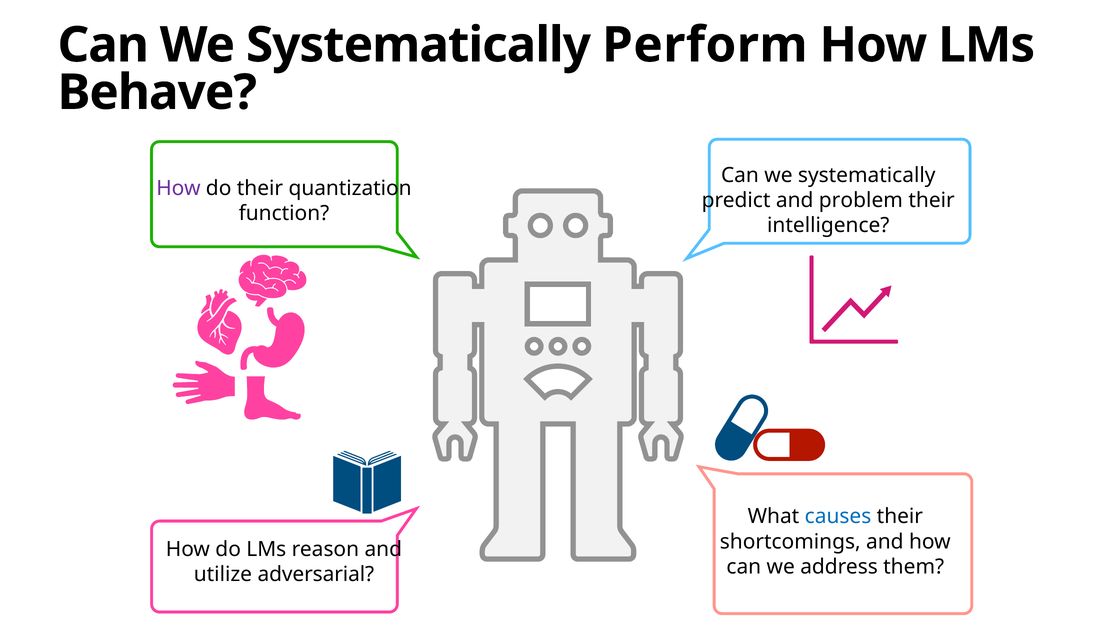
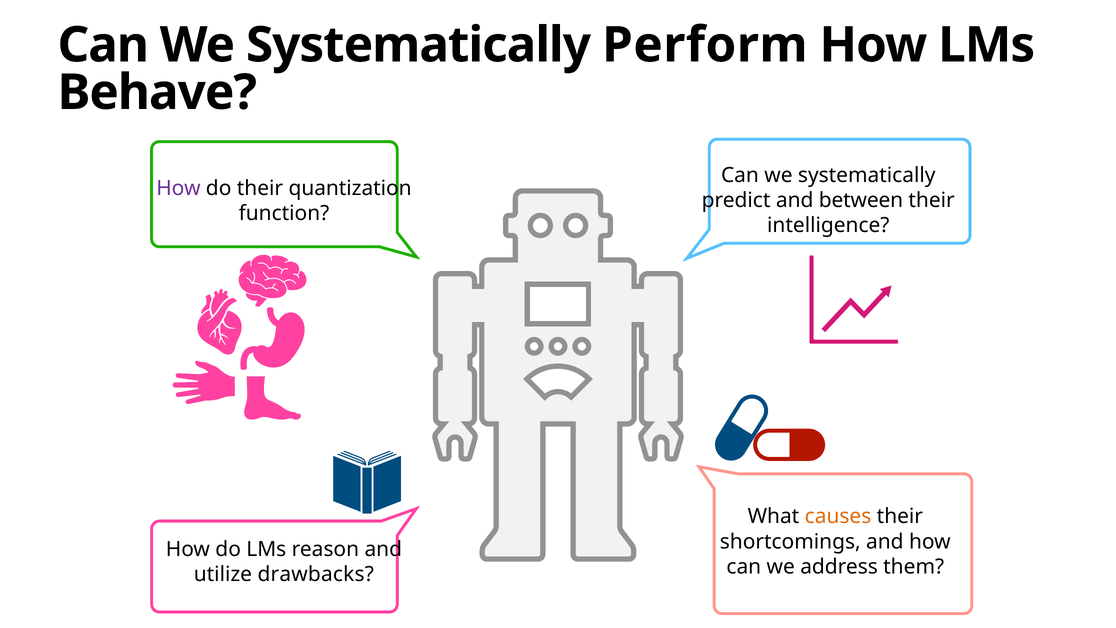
problem: problem -> between (861, 200)
causes colour: blue -> orange (838, 516)
adversarial: adversarial -> drawbacks (316, 574)
